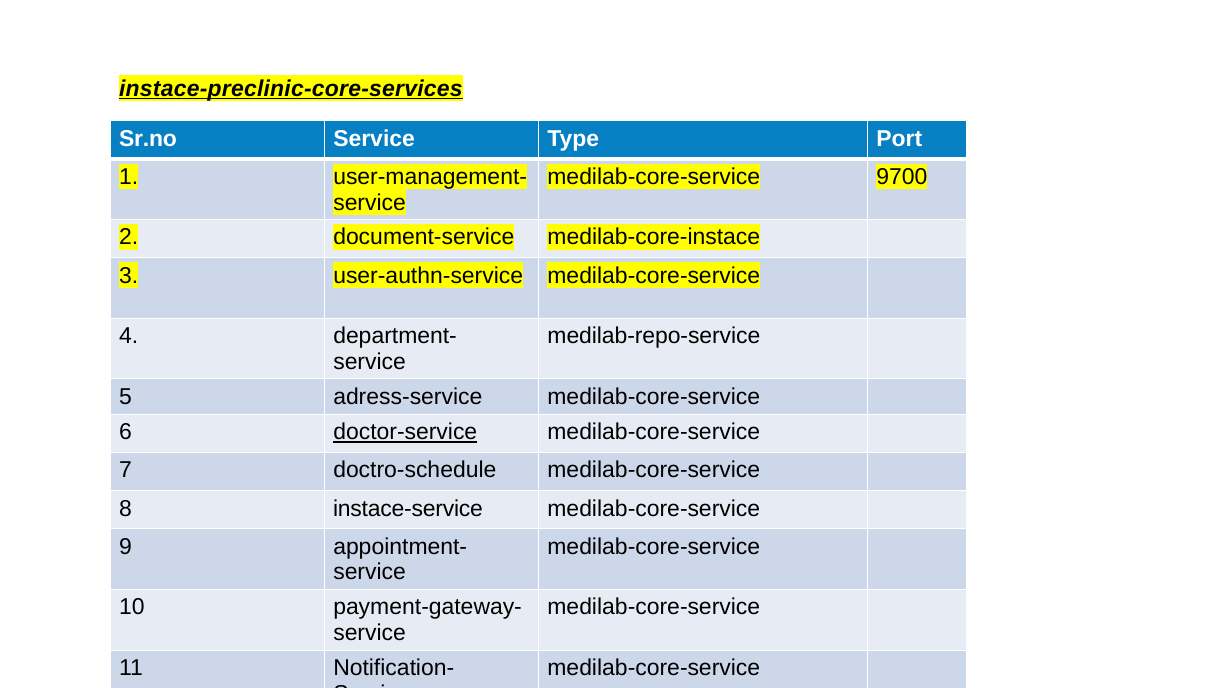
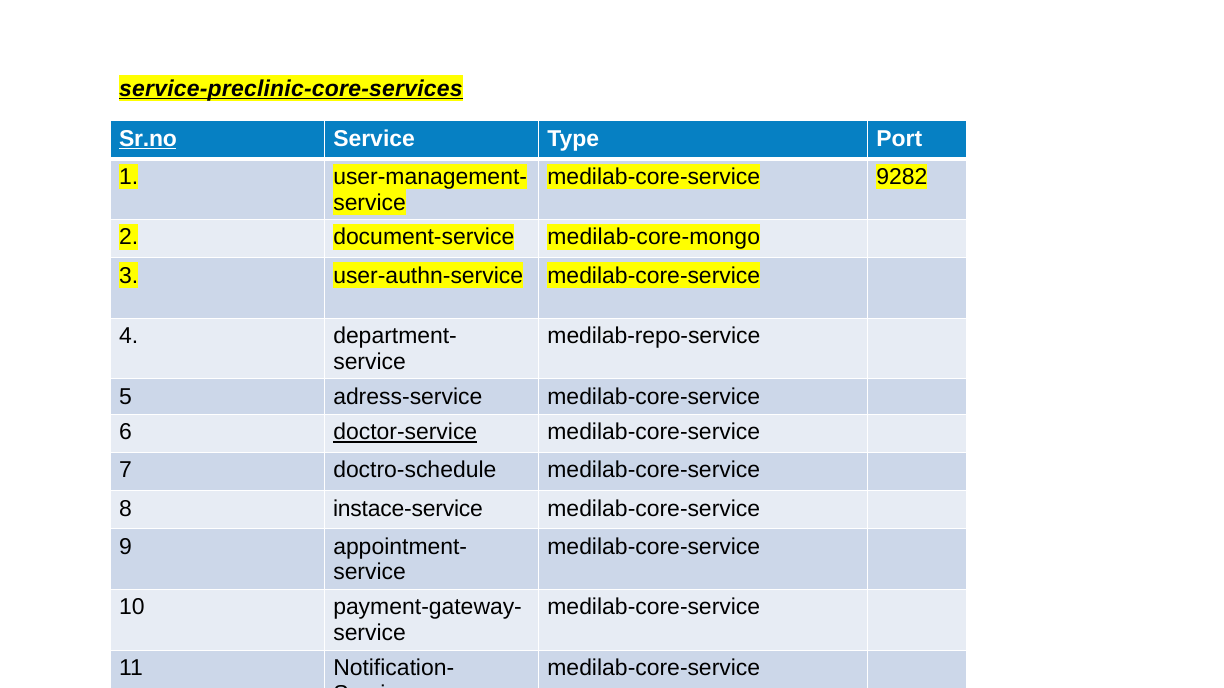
instace-preclinic-core-services: instace-preclinic-core-services -> service-preclinic-core-services (291, 89)
Sr.no underline: none -> present (148, 139)
9700: 9700 -> 9282 (902, 177)
medilab-core-instace: medilab-core-instace -> medilab-core-mongo (654, 238)
